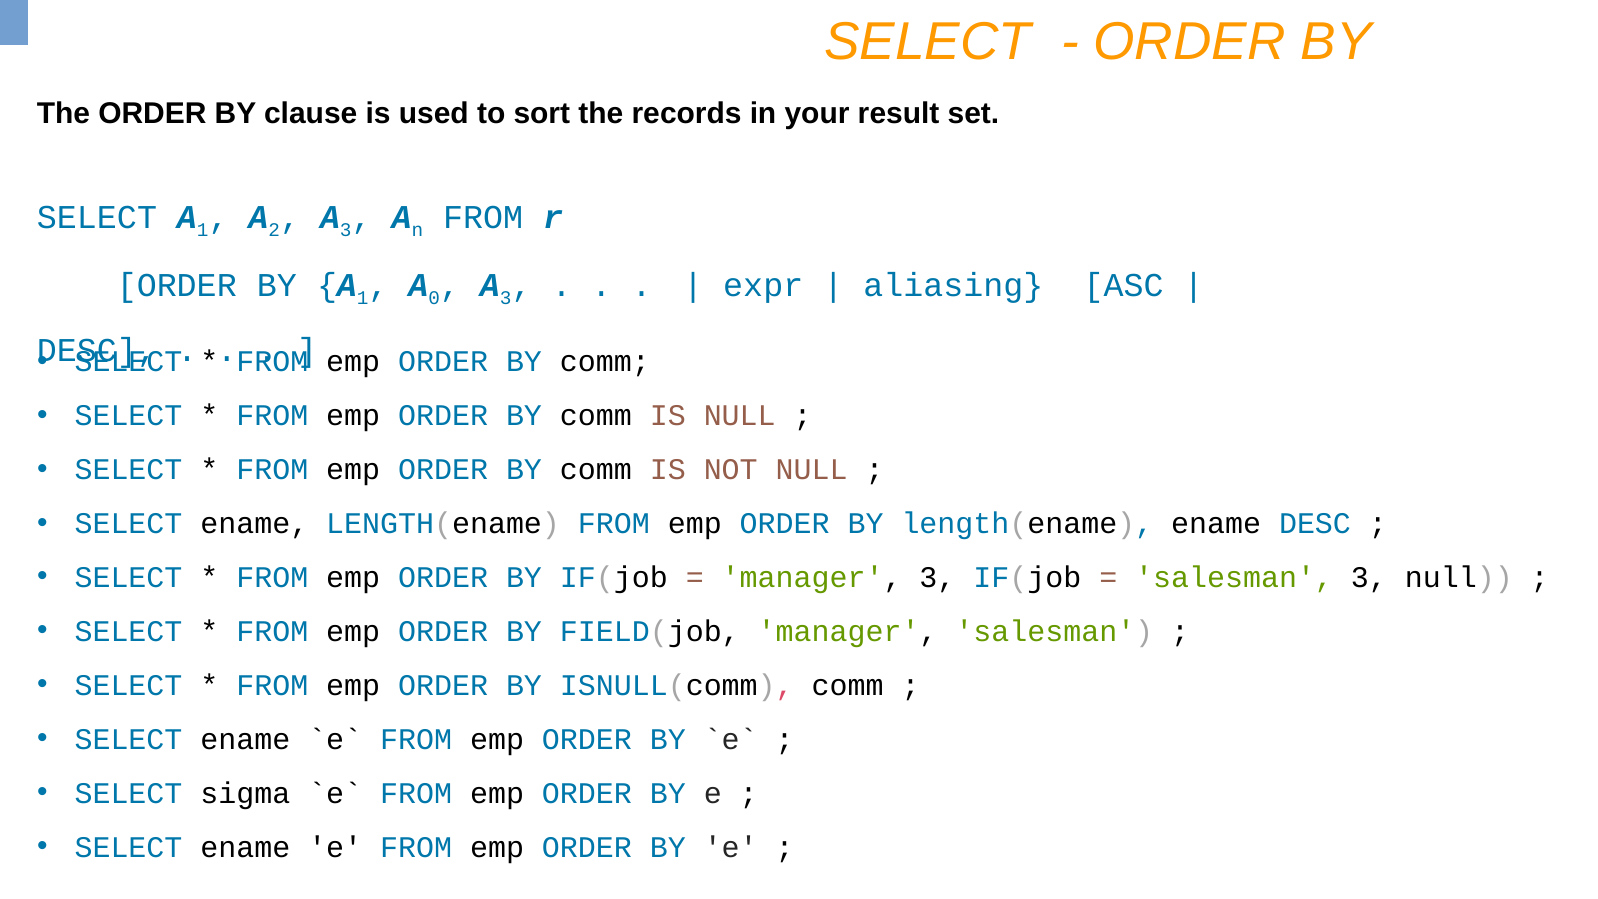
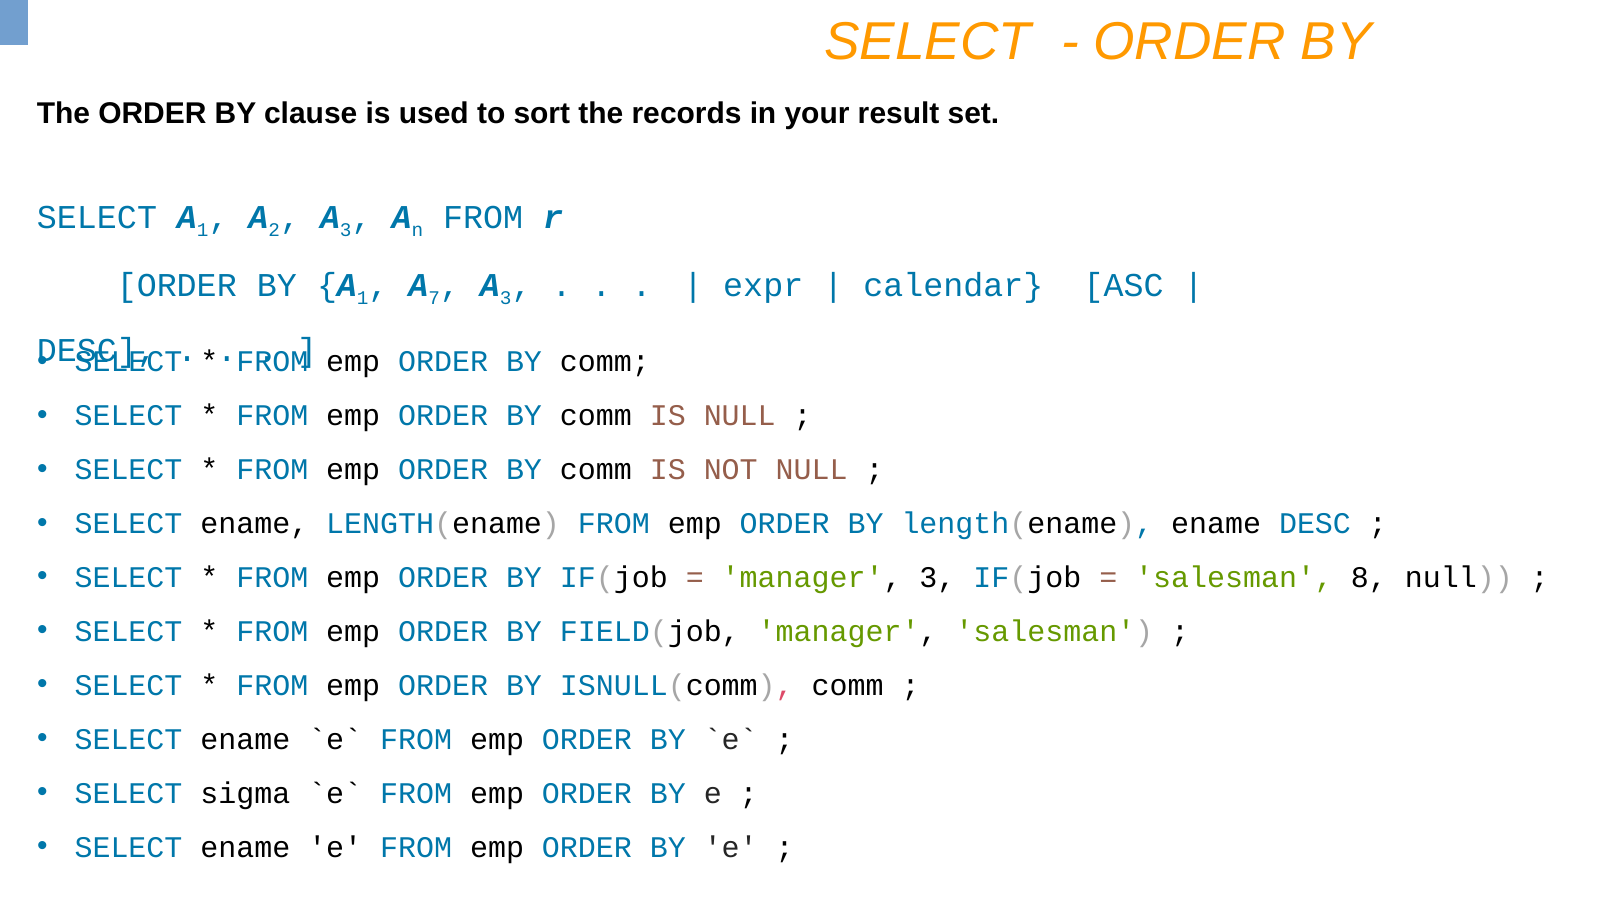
0: 0 -> 7 (434, 298)
aliasing: aliasing -> calendar (953, 285)
salesman 3: 3 -> 8 (1369, 578)
